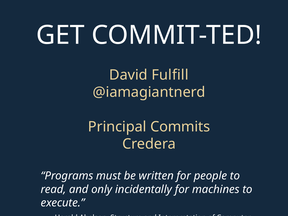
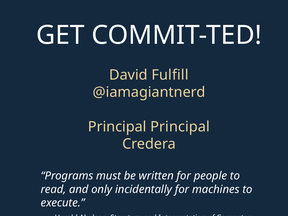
Principal Commits: Commits -> Principal (180, 127)
